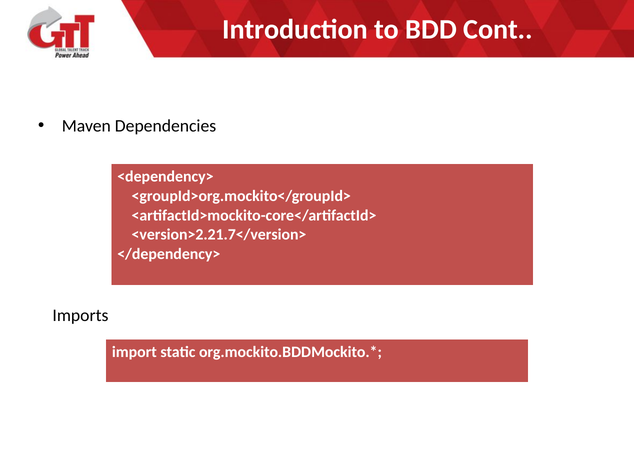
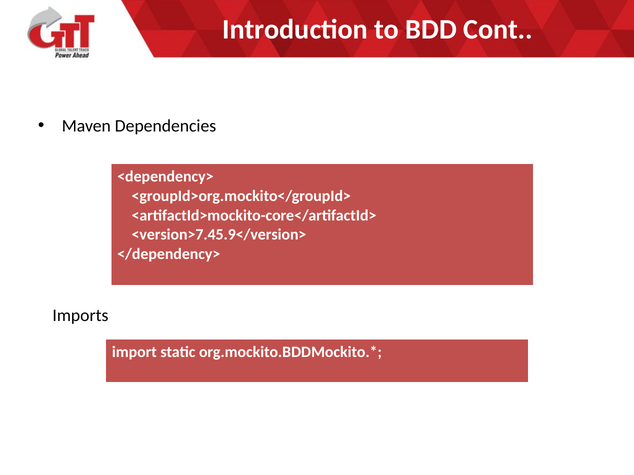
<version>2.21.7</version>: <version>2.21.7</version> -> <version>7.45.9</version> (219, 235)
